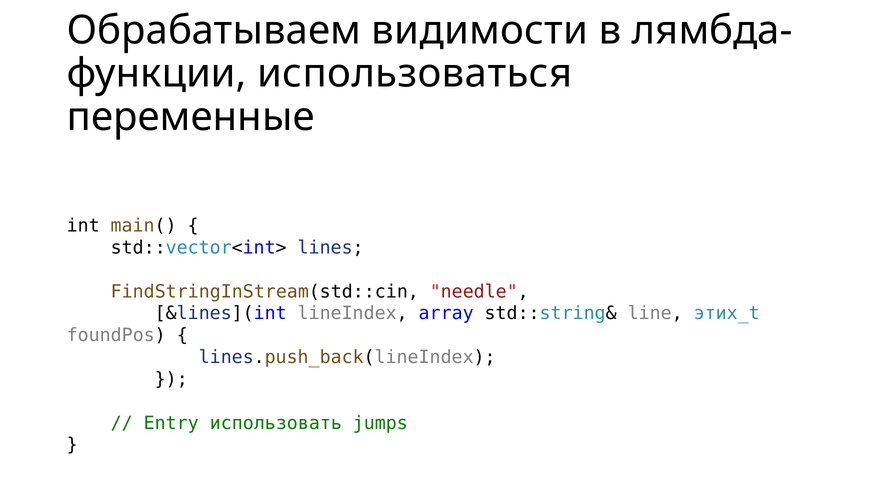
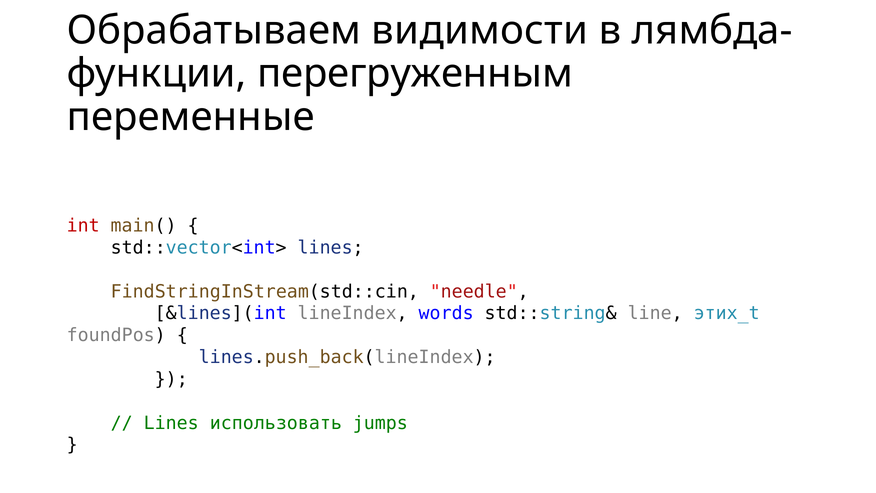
использоваться: использоваться -> перегруженным (415, 74)
int colour: black -> red (83, 226)
array: array -> words (446, 313)
Entry: Entry -> Lines (171, 423)
